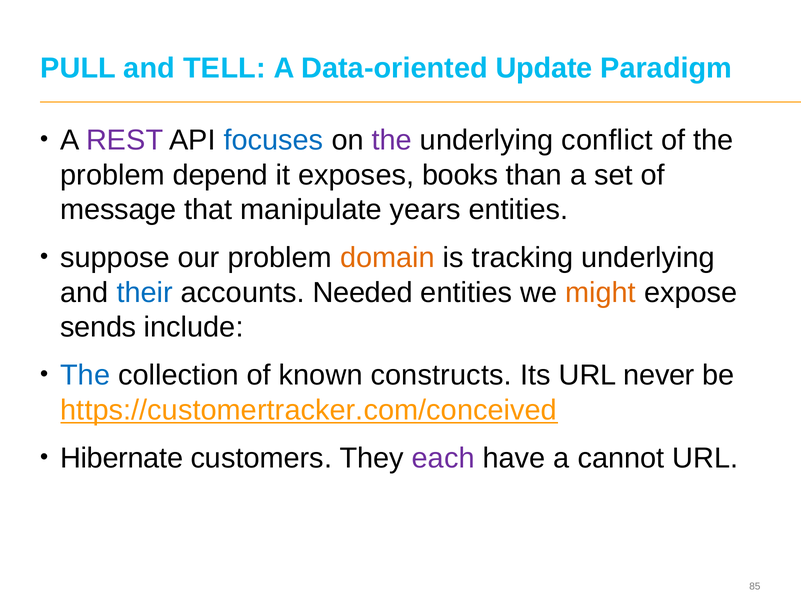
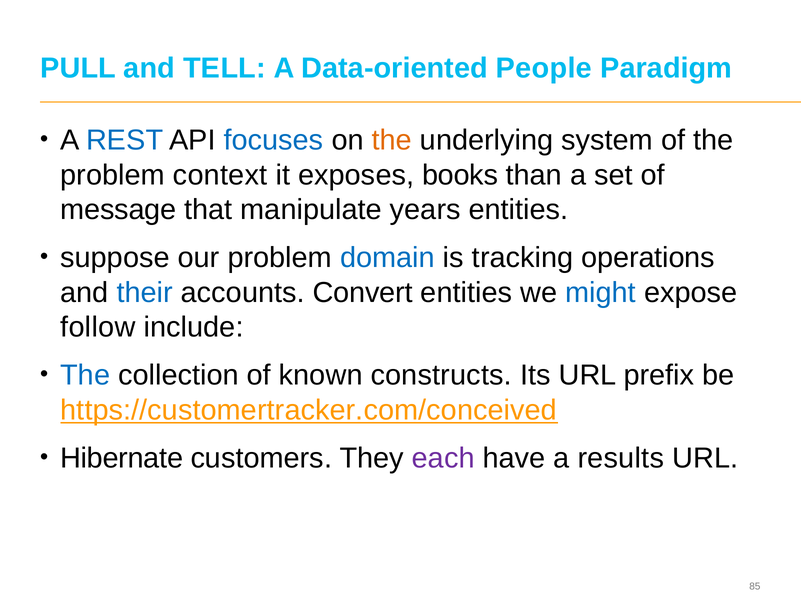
Update: Update -> People (544, 68)
REST colour: purple -> blue (125, 140)
the colour: purple -> orange (392, 140)
conflict: conflict -> system (607, 140)
depend: depend -> context (220, 175)
domain colour: orange -> blue (387, 258)
tracking underlying: underlying -> operations (648, 258)
Needed: Needed -> Convert (363, 292)
might colour: orange -> blue (601, 292)
sends: sends -> follow (98, 327)
never: never -> prefix (659, 375)
cannot: cannot -> results (621, 458)
